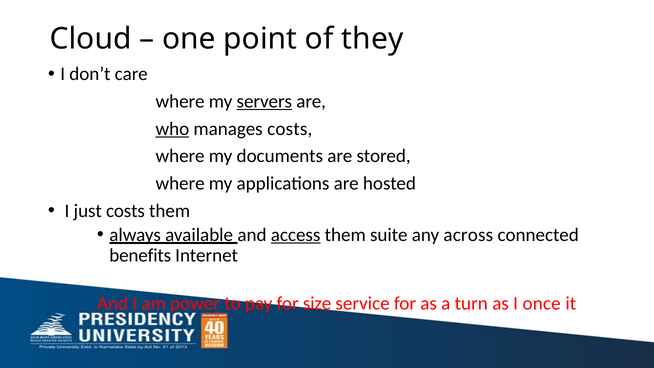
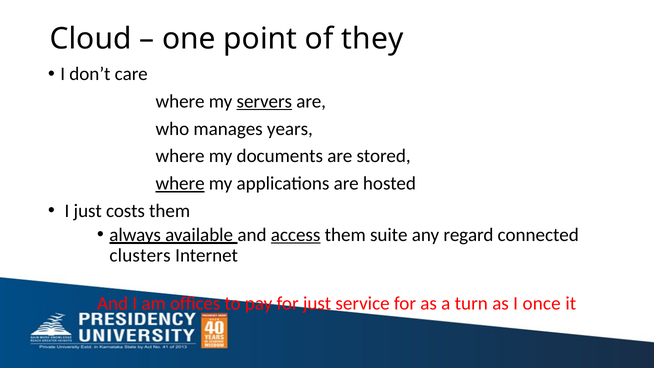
who underline: present -> none (172, 129)
manages costs: costs -> years (290, 129)
where underline: none -> present (180, 183)
across: across -> regard (468, 235)
benefits: benefits -> clusters (140, 255)
power: power -> offices (195, 303)
for size: size -> just (317, 303)
